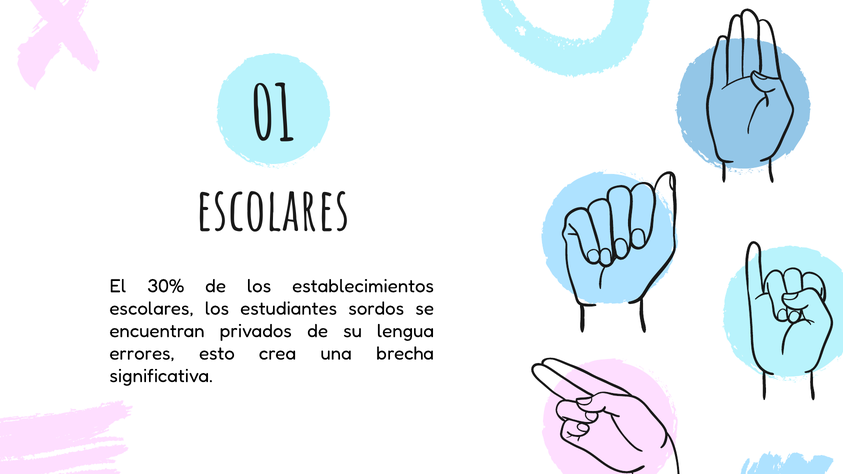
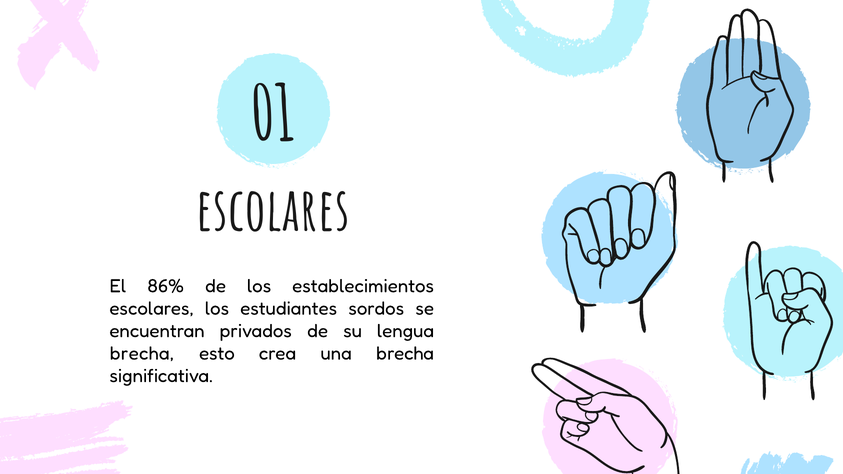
30%: 30% -> 86% (166, 286)
errores: errores -> brecha (142, 353)
